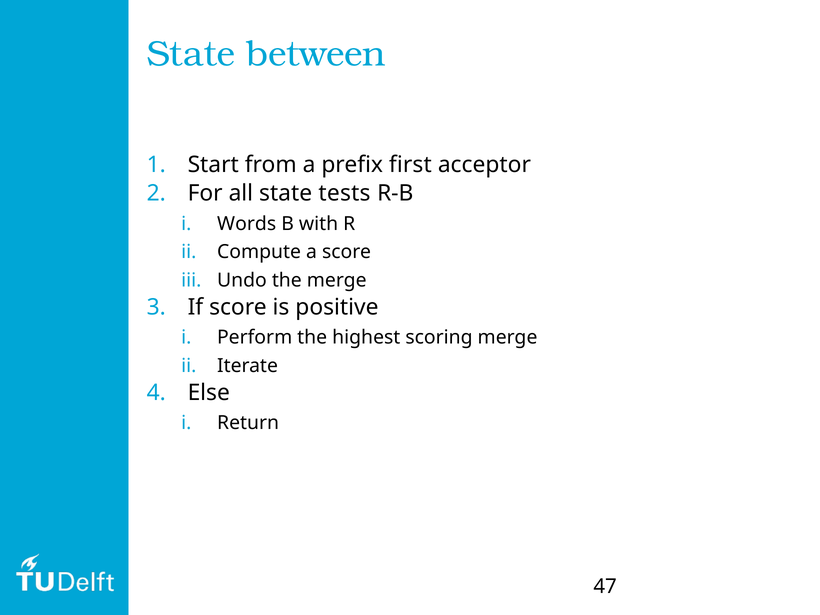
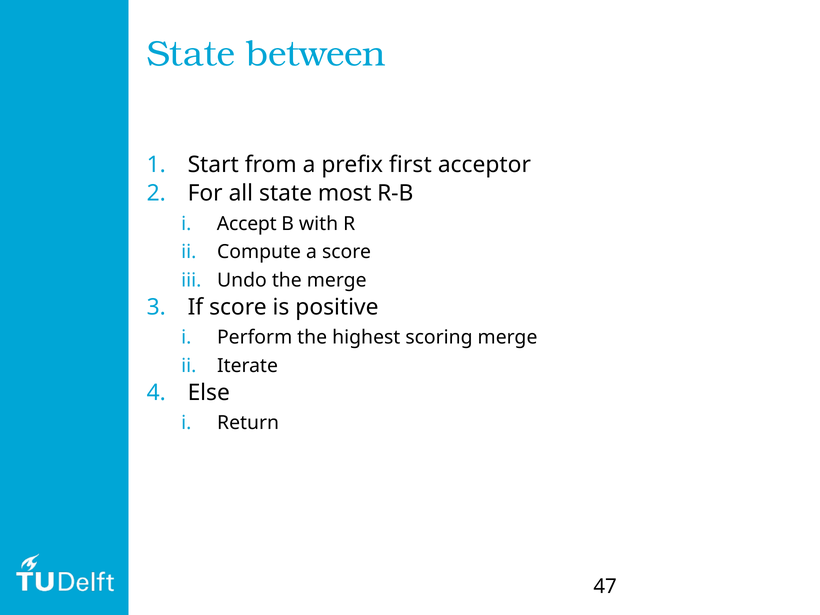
tests: tests -> most (345, 193)
Words: Words -> Accept (247, 224)
